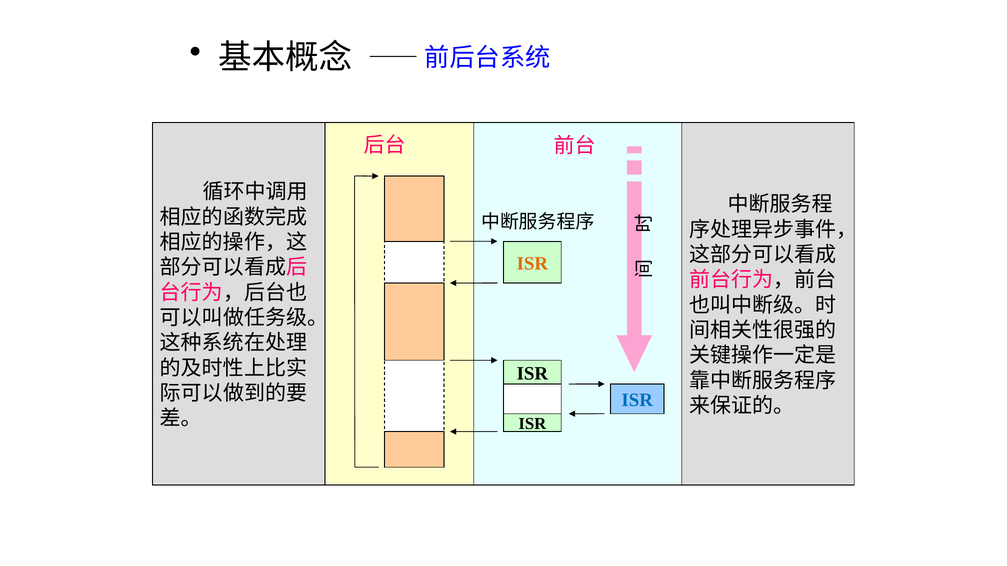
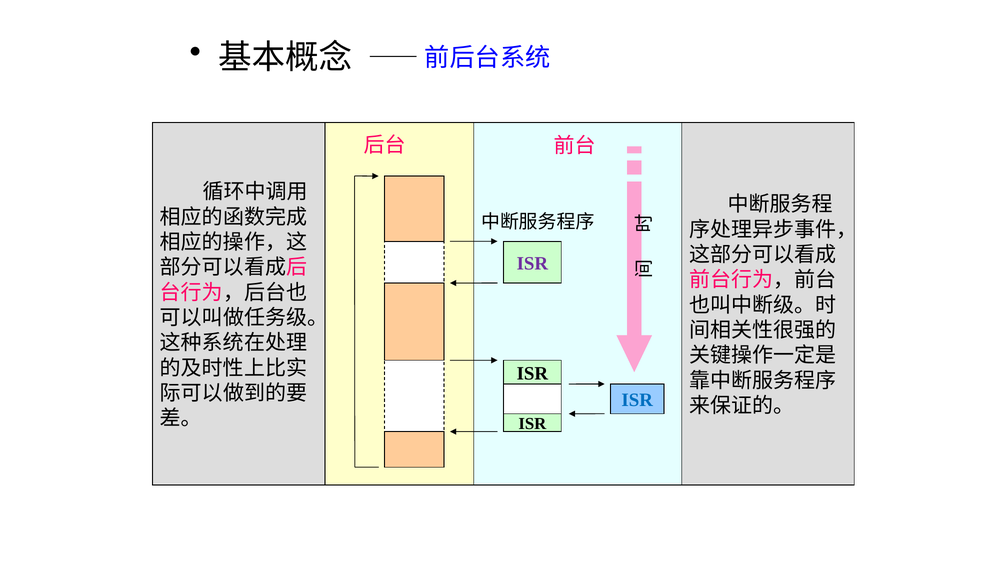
ISR colour: orange -> purple (532, 264)
